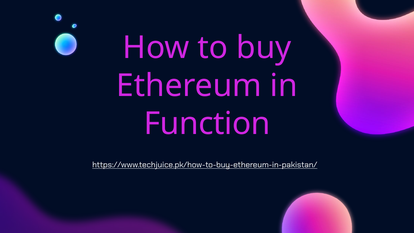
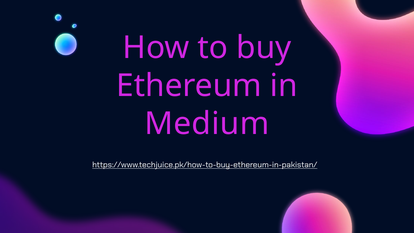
Function: Function -> Medium (207, 124)
